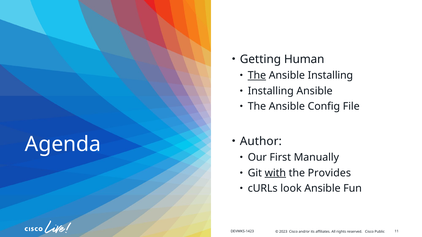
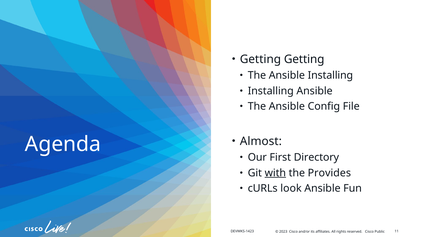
Getting Human: Human -> Getting (304, 59)
The underline: present -> none (257, 76)
Author: Author -> Almost (261, 141)
Manually: Manually -> Directory (316, 158)
